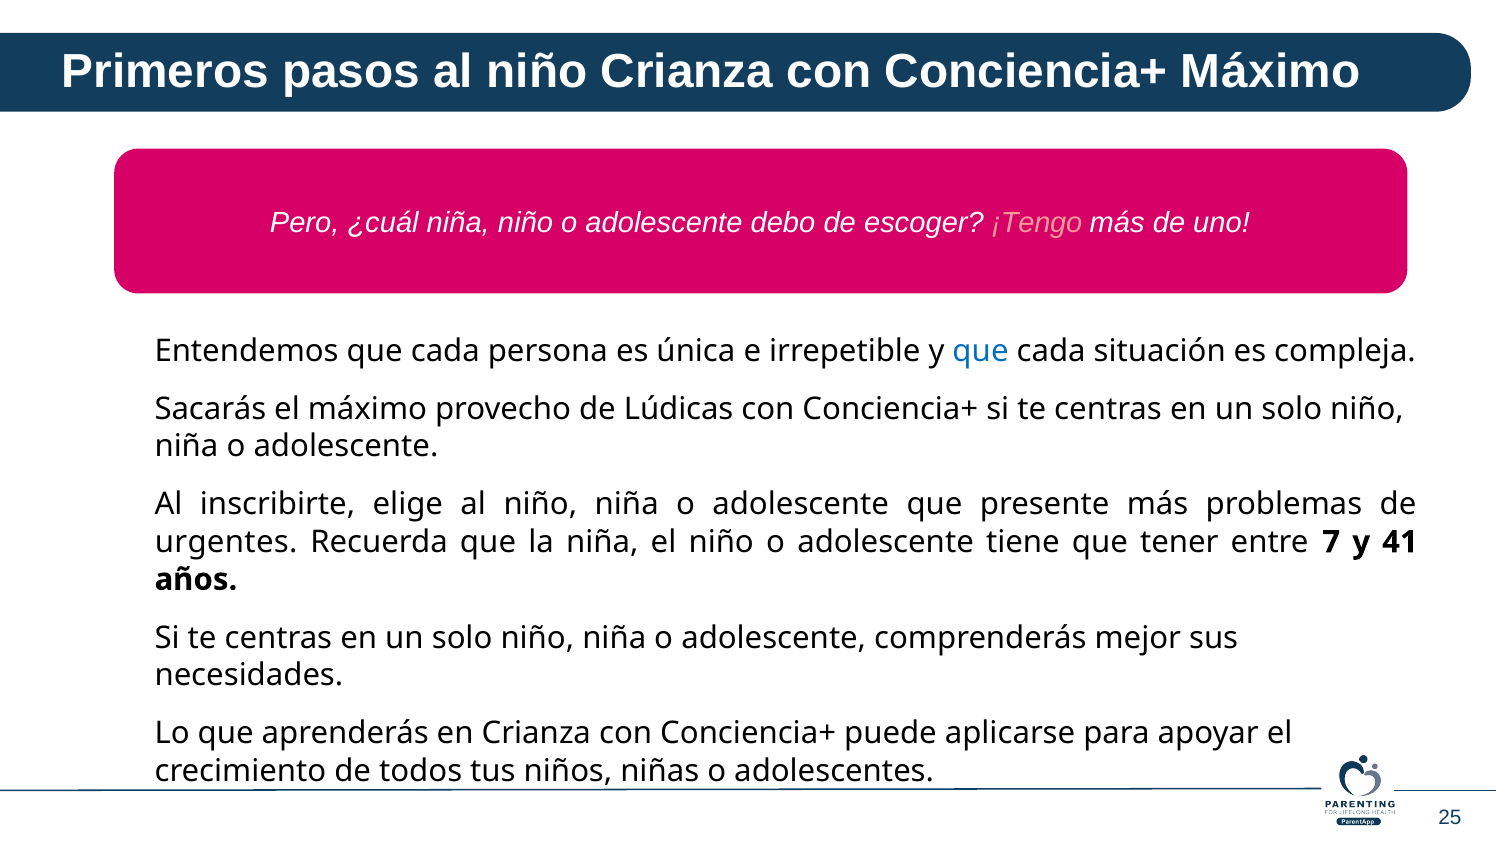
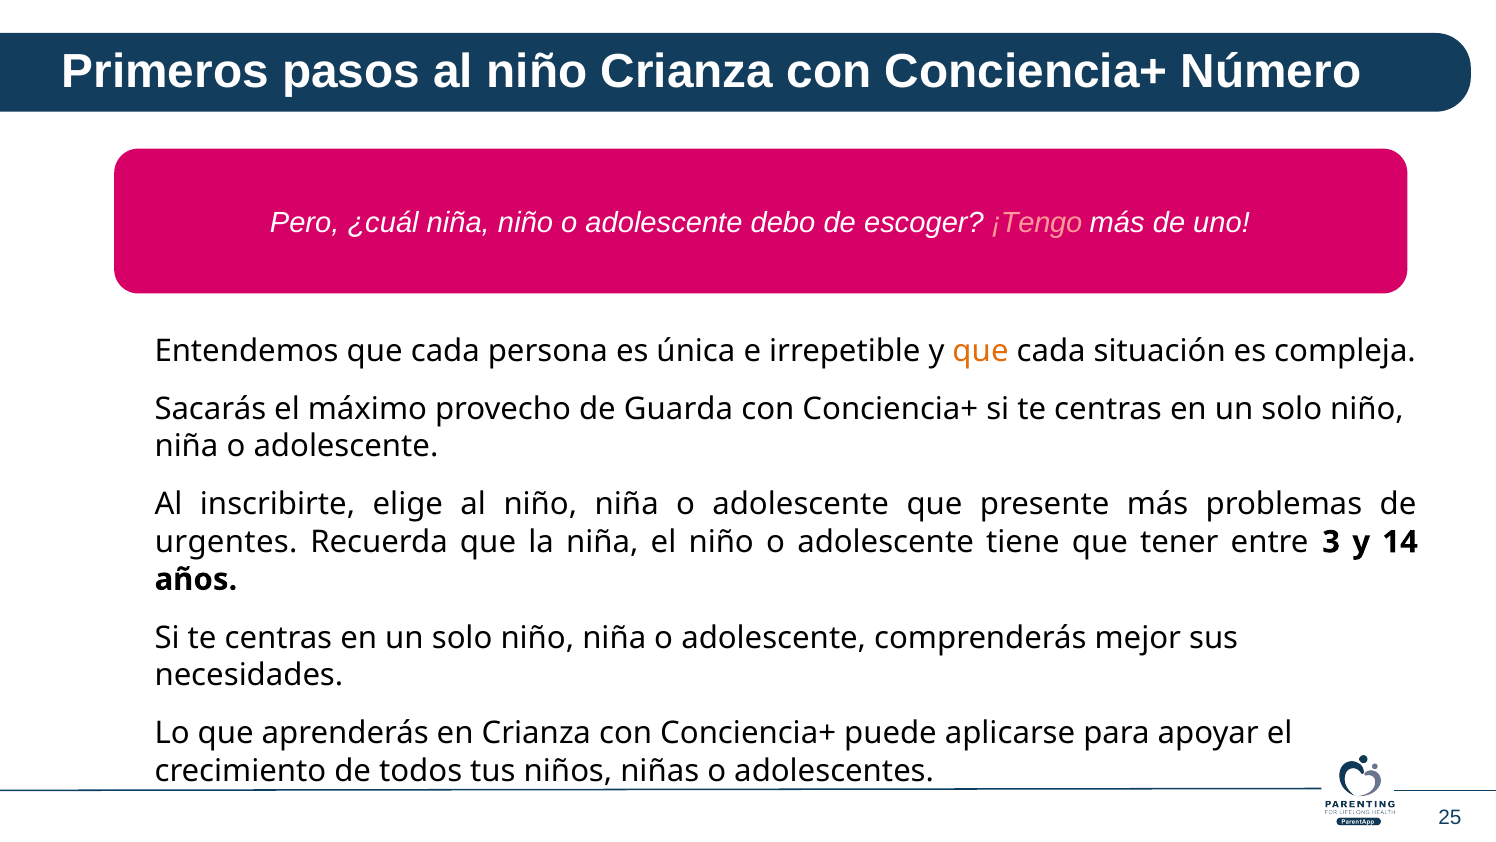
Conciencia+ Máximo: Máximo -> Número (1271, 72)
que colour: blue -> orange (981, 351)
Lúdicas: Lúdicas -> Guarda (679, 409)
7: 7 -> 3 (1331, 542)
41: 41 -> 14 (1400, 542)
